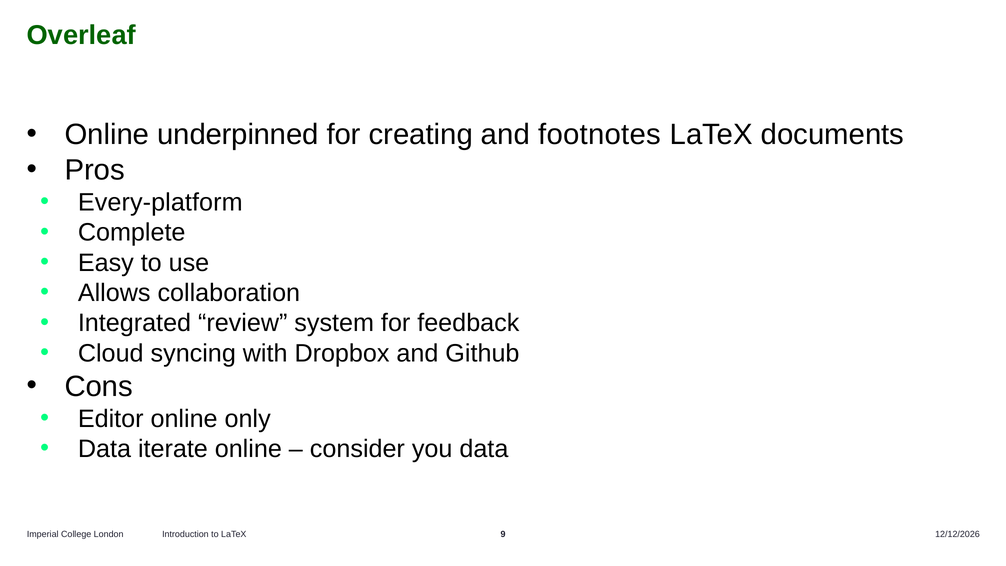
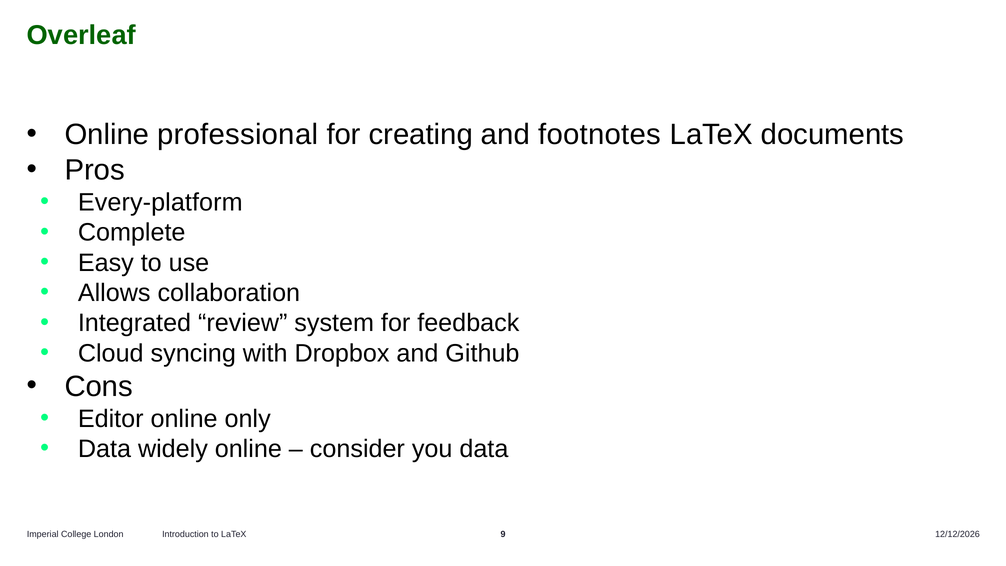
underpinned: underpinned -> professional (238, 135)
iterate: iterate -> widely (173, 449)
